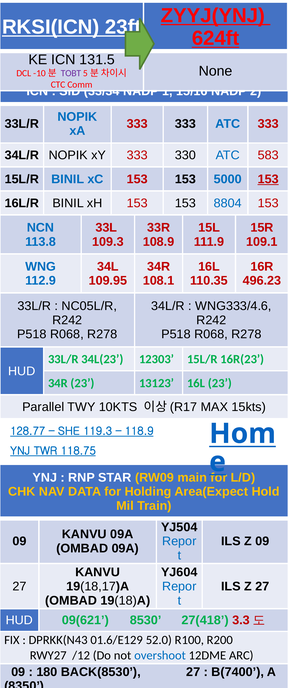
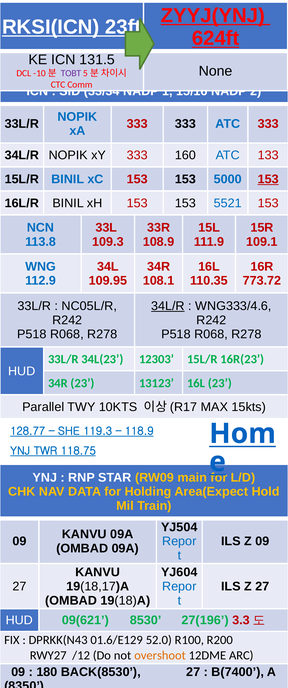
330: 330 -> 160 (185, 155)
583: 583 -> 133 (268, 155)
8804: 8804 -> 5521 (228, 203)
496.23: 496.23 -> 773.72 (262, 281)
34L/R underline: none -> present (168, 306)
27(418: 27(418 -> 27(196 (205, 621)
overshoot colour: blue -> orange (160, 656)
